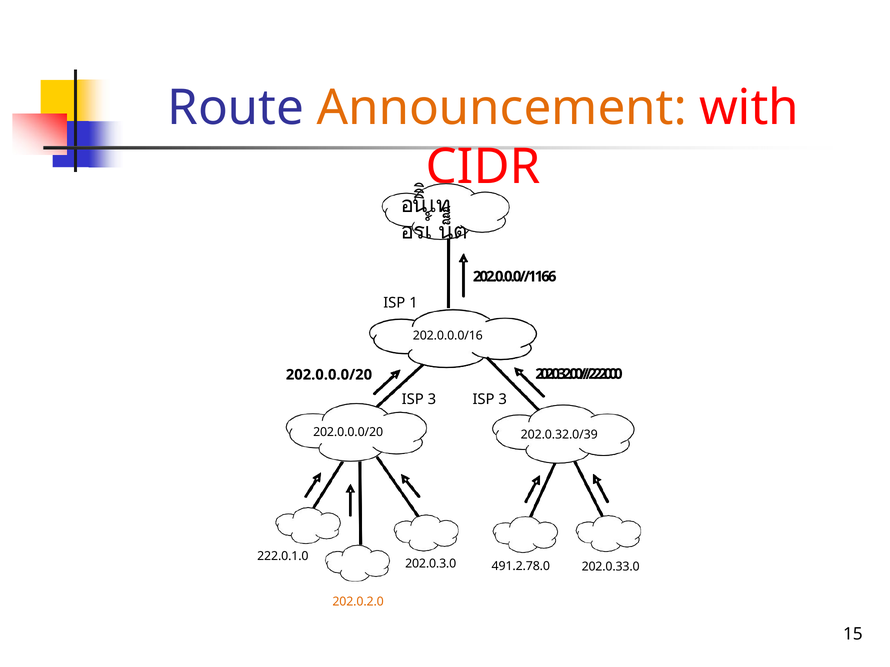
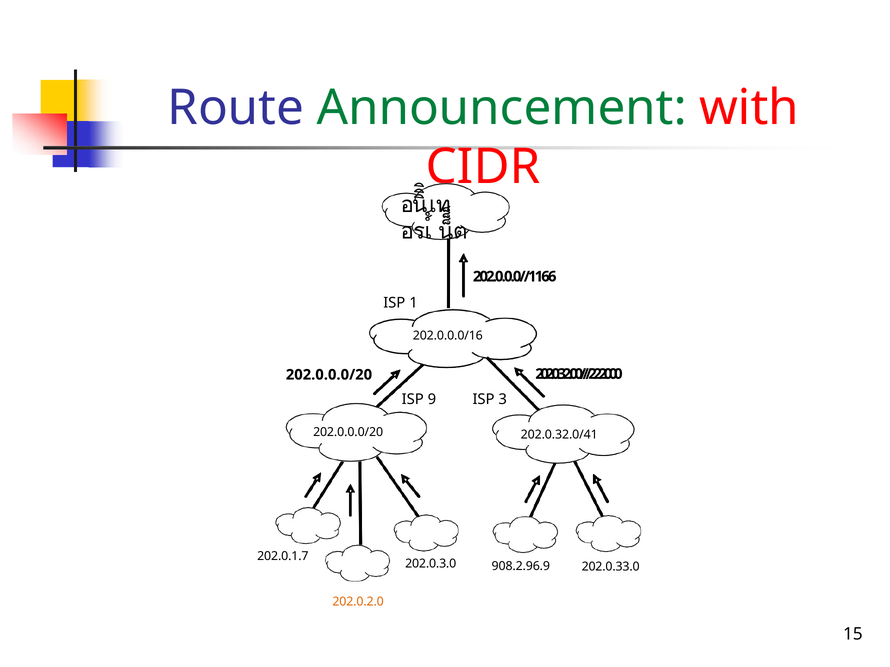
Announcement colour: orange -> green (502, 108)
3: 3 -> 9 (432, 400)
202.0.32.0/39: 202.0.32.0/39 -> 202.0.32.0/41 (559, 435)
222.0.1.0: 222.0.1.0 -> 202.0.1.7 (283, 557)
491.2.78.0: 491.2.78.0 -> 908.2.96.9 (521, 567)
